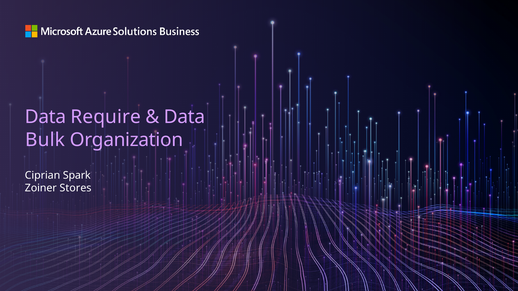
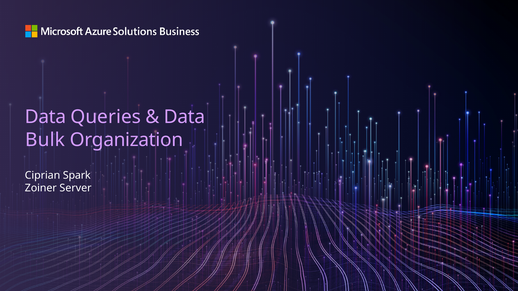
Require: Require -> Queries (106, 117)
Stores: Stores -> Server (76, 188)
